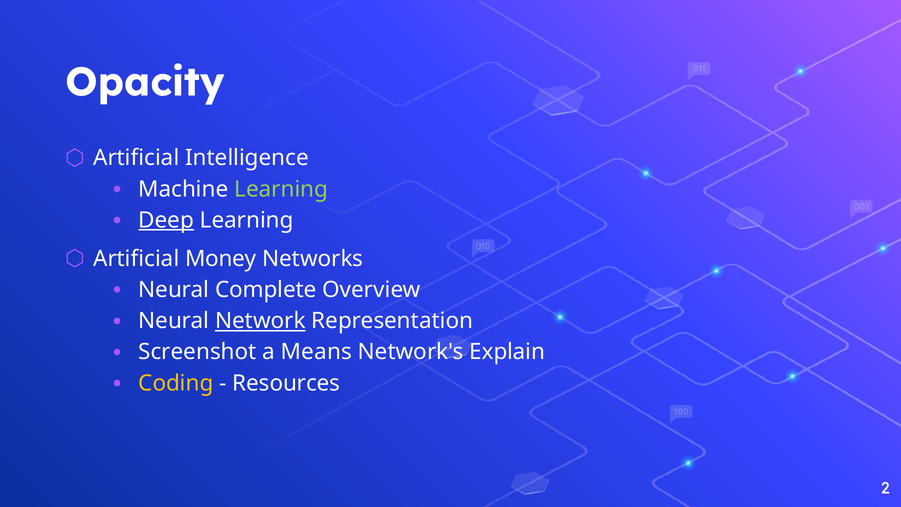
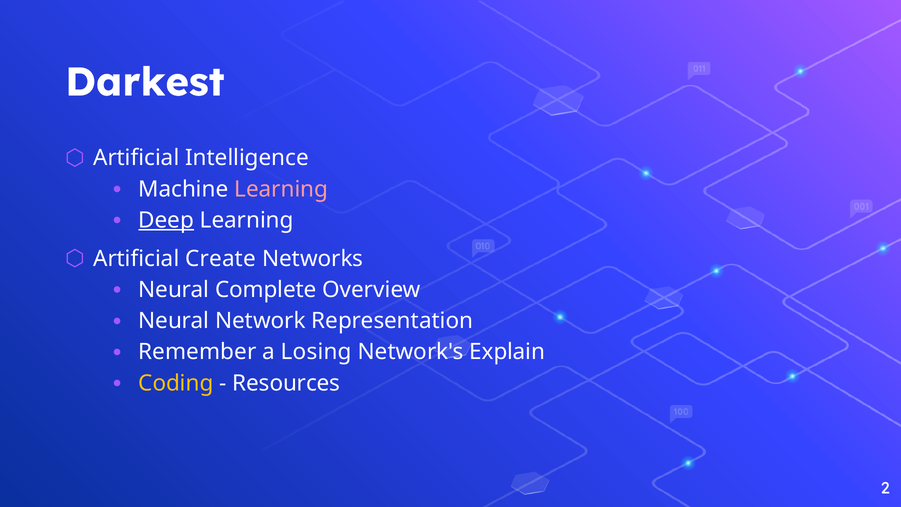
Opacity: Opacity -> Darkest (145, 82)
Learning colour: light green -> pink (281, 189)
Money: Money -> Create (221, 259)
Network underline: present -> none (260, 321)
Screenshot: Screenshot -> Remember (197, 352)
Means: Means -> Losing (316, 352)
